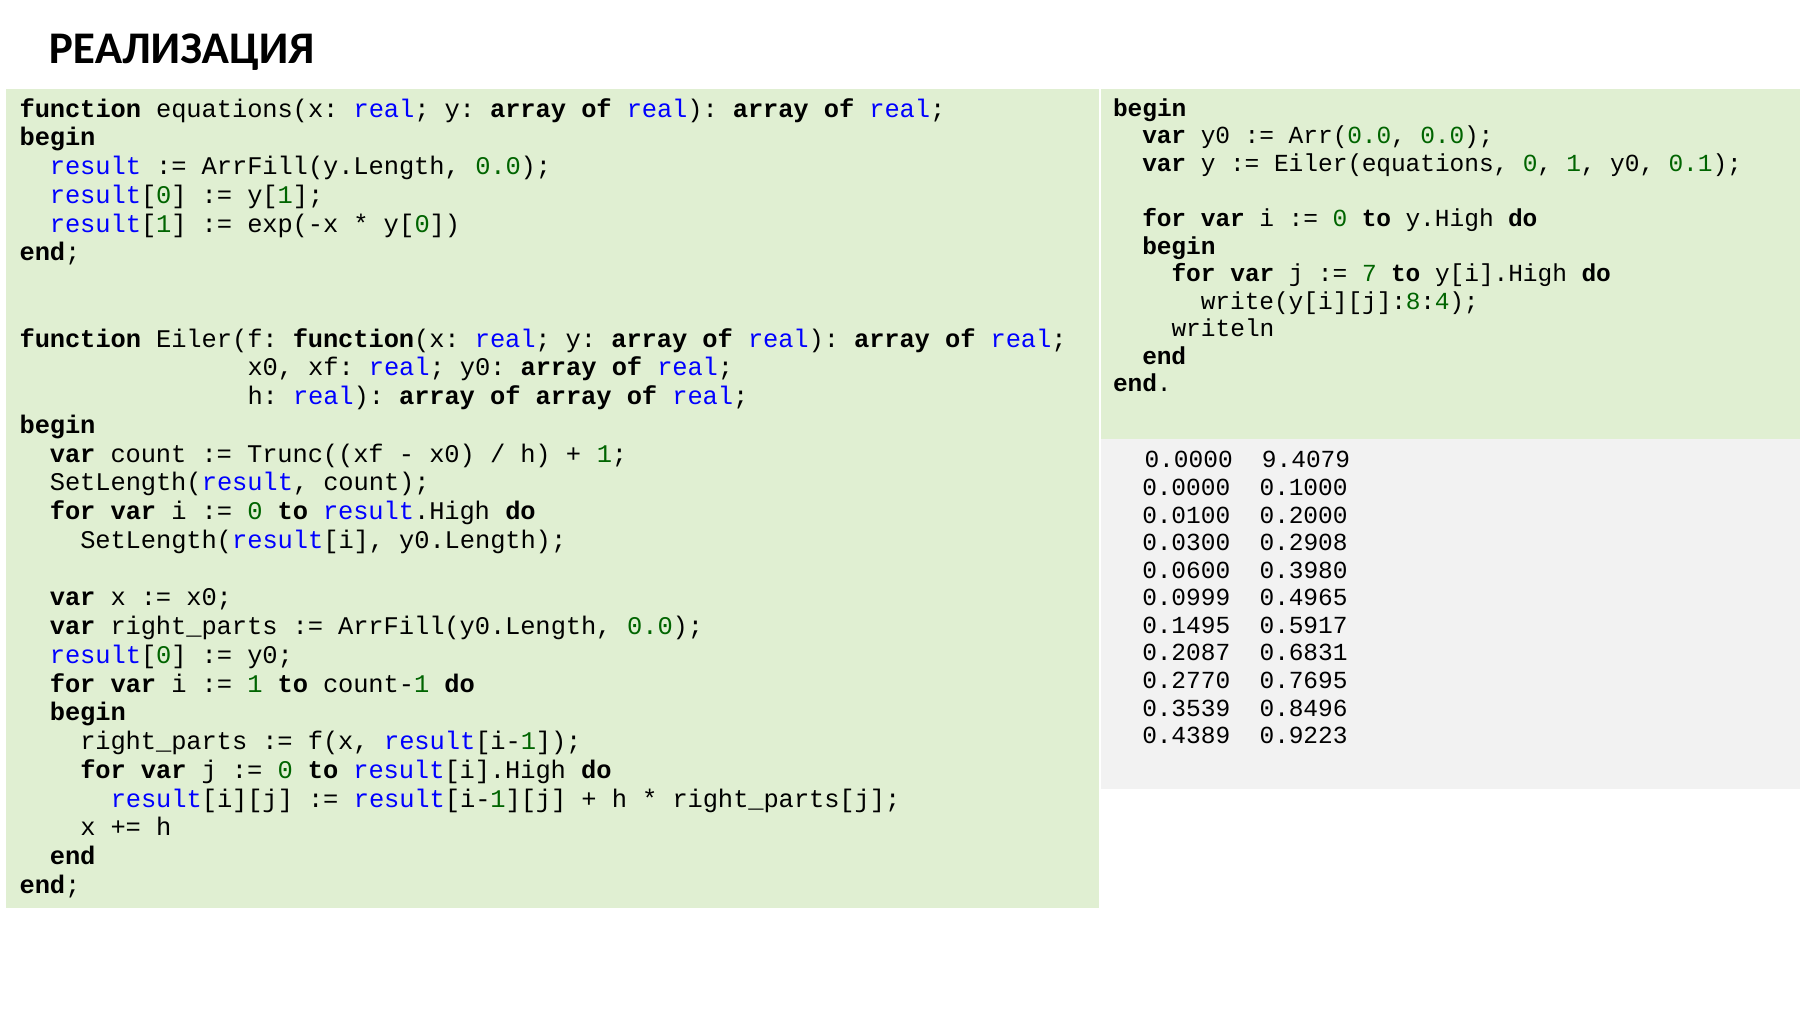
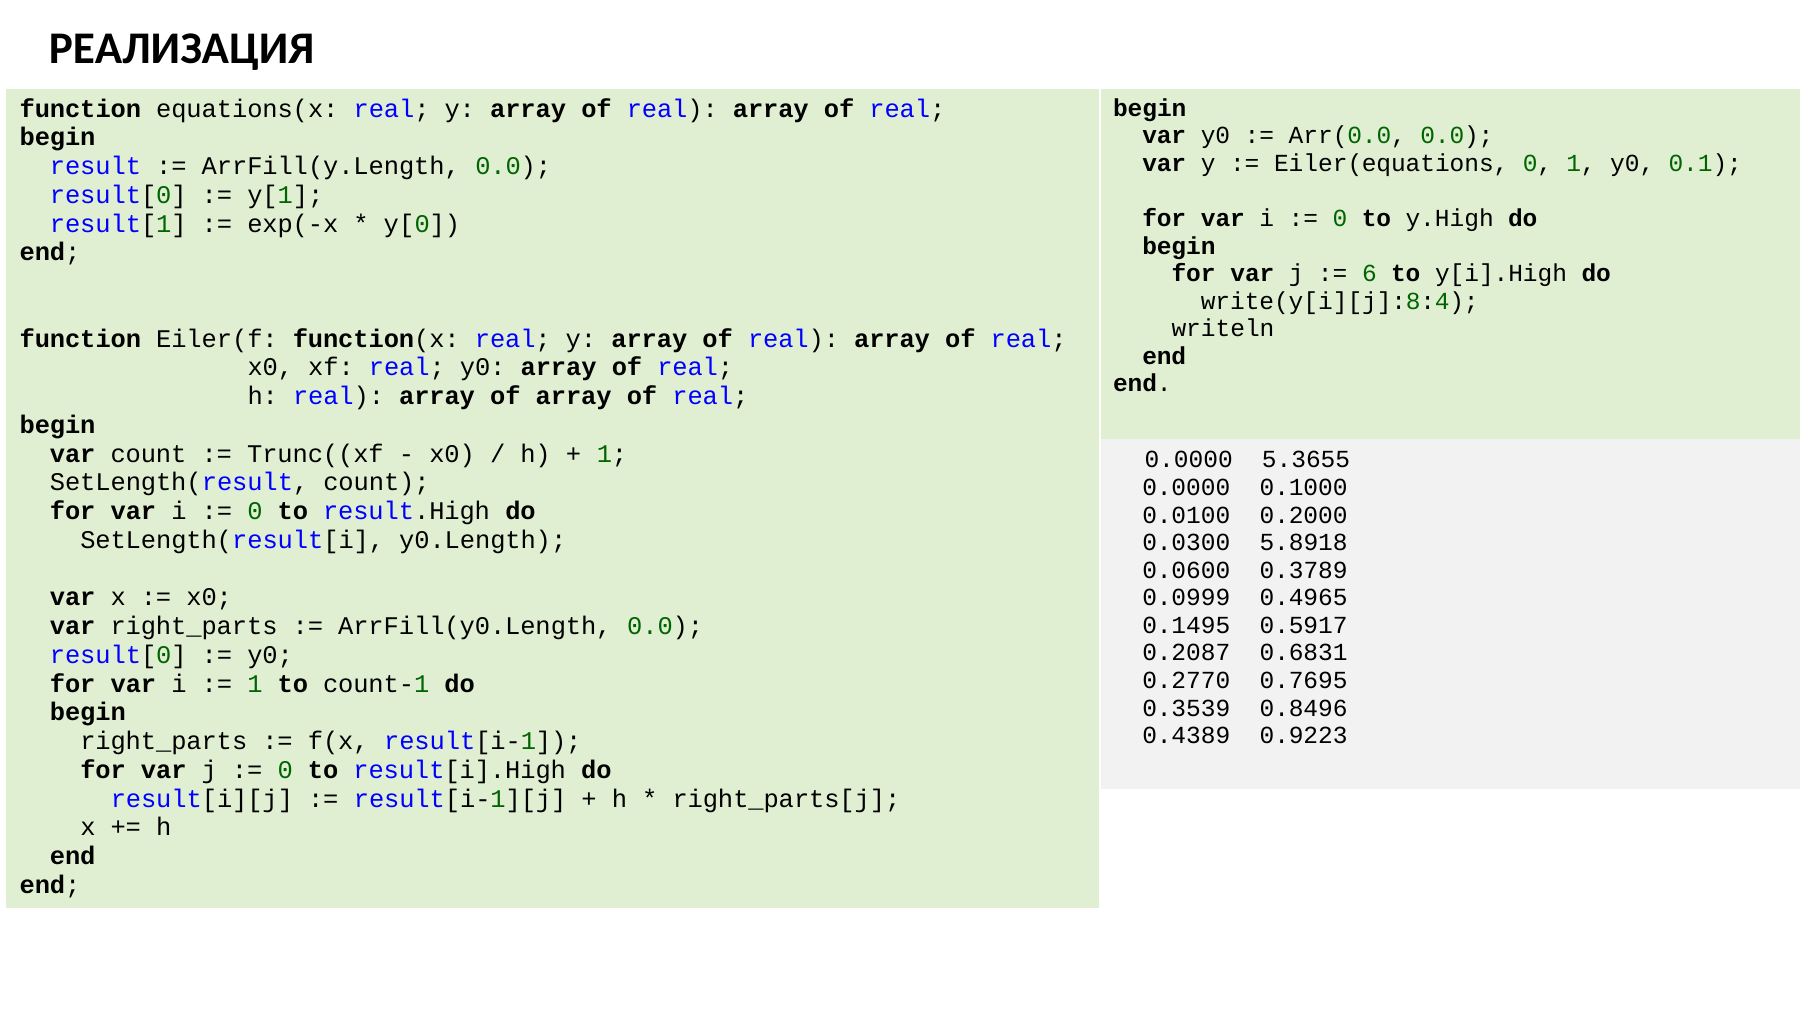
7: 7 -> 6 (1369, 273)
9.4079: 9.4079 -> 5.3655 (1306, 459)
0.2908: 0.2908 -> 5.8918 (1304, 542)
0.3980: 0.3980 -> 0.3789 (1304, 570)
